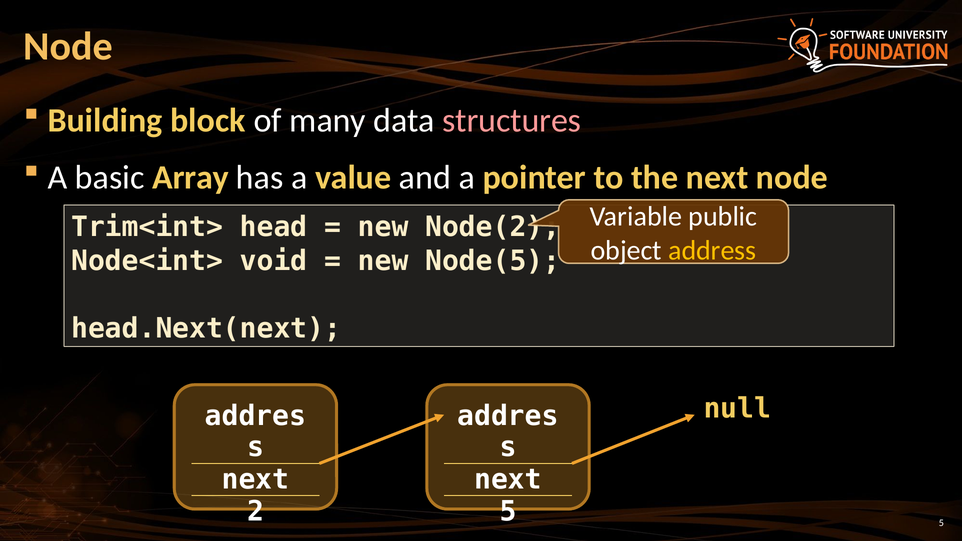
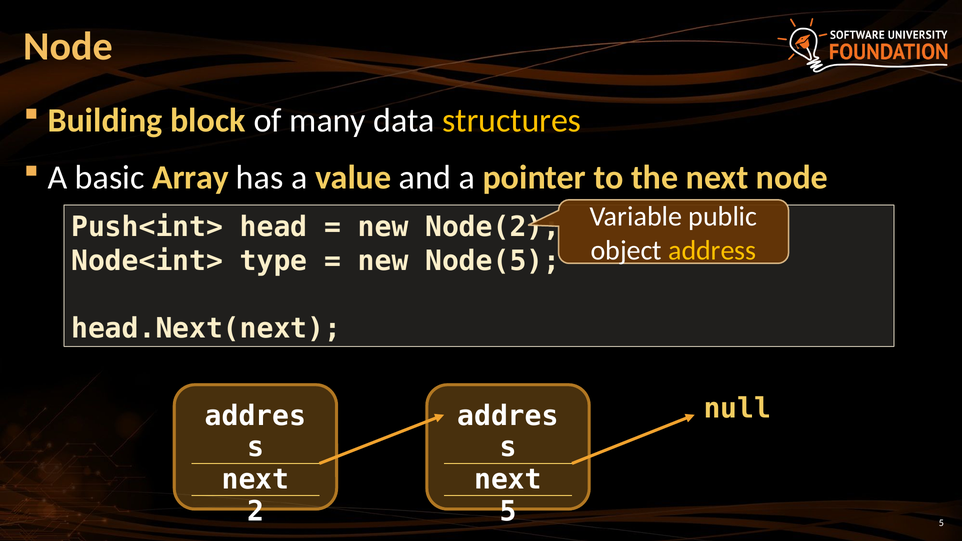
structures colour: pink -> yellow (512, 121)
Trim<int>: Trim<int> -> Push<int> (147, 227)
void: void -> type (274, 261)
